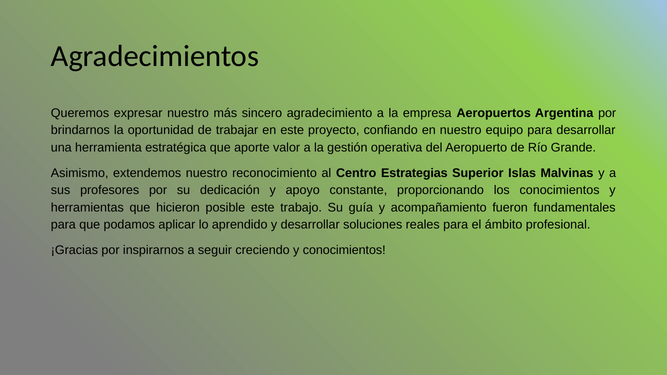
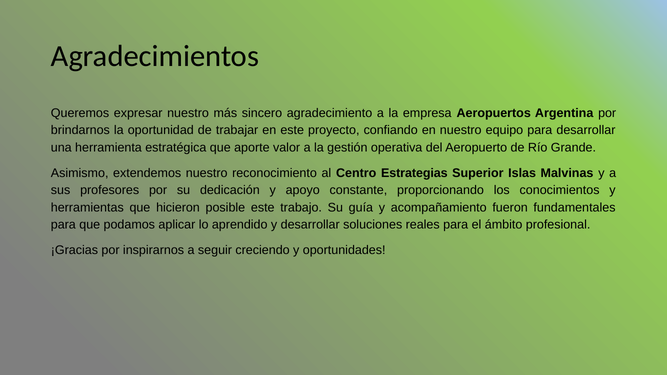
y conocimientos: conocimientos -> oportunidades (344, 250)
